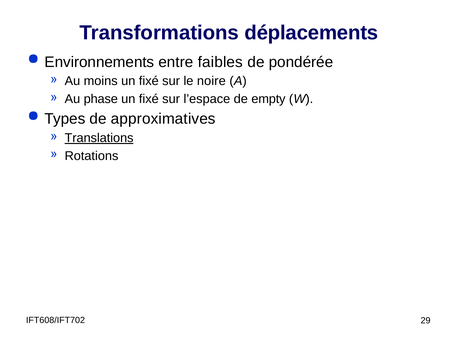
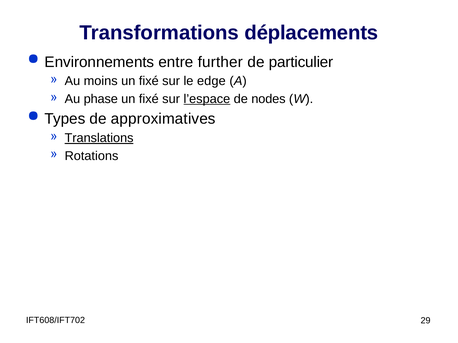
faibles: faibles -> further (220, 62)
pondérée: pondérée -> particulier (301, 62)
noire: noire -> edge (211, 81)
l’espace underline: none -> present (207, 99)
empty: empty -> nodes (268, 99)
